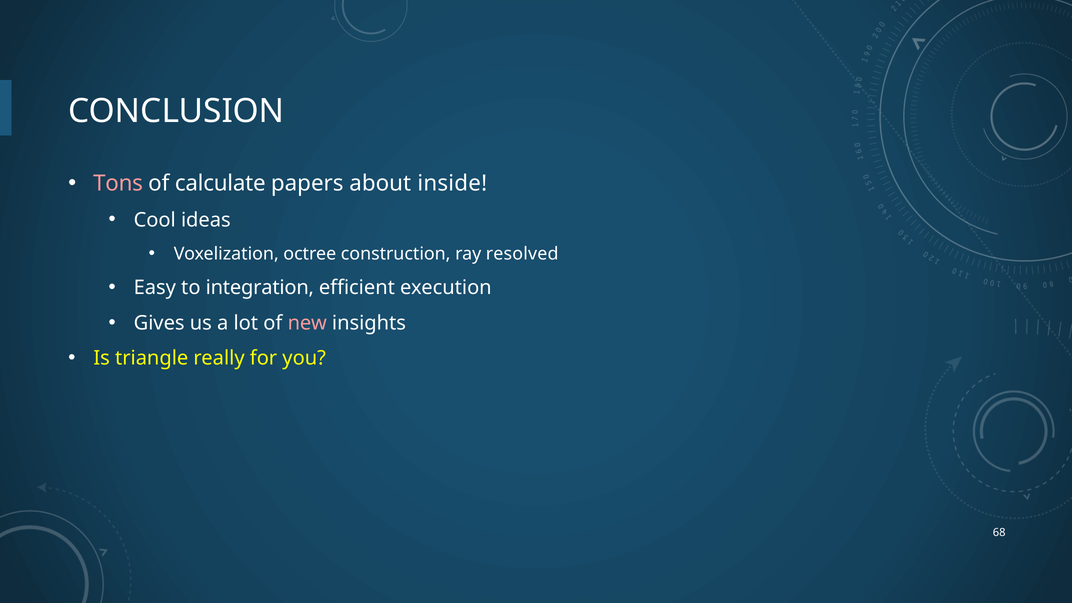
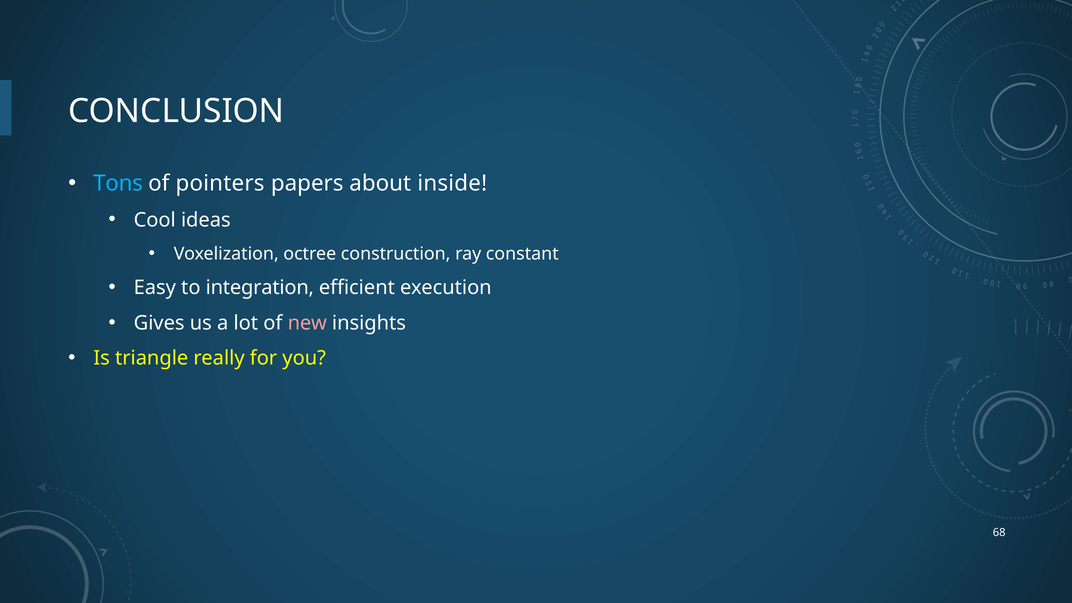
Tons colour: pink -> light blue (118, 183)
calculate: calculate -> pointers (220, 183)
resolved: resolved -> constant (522, 254)
